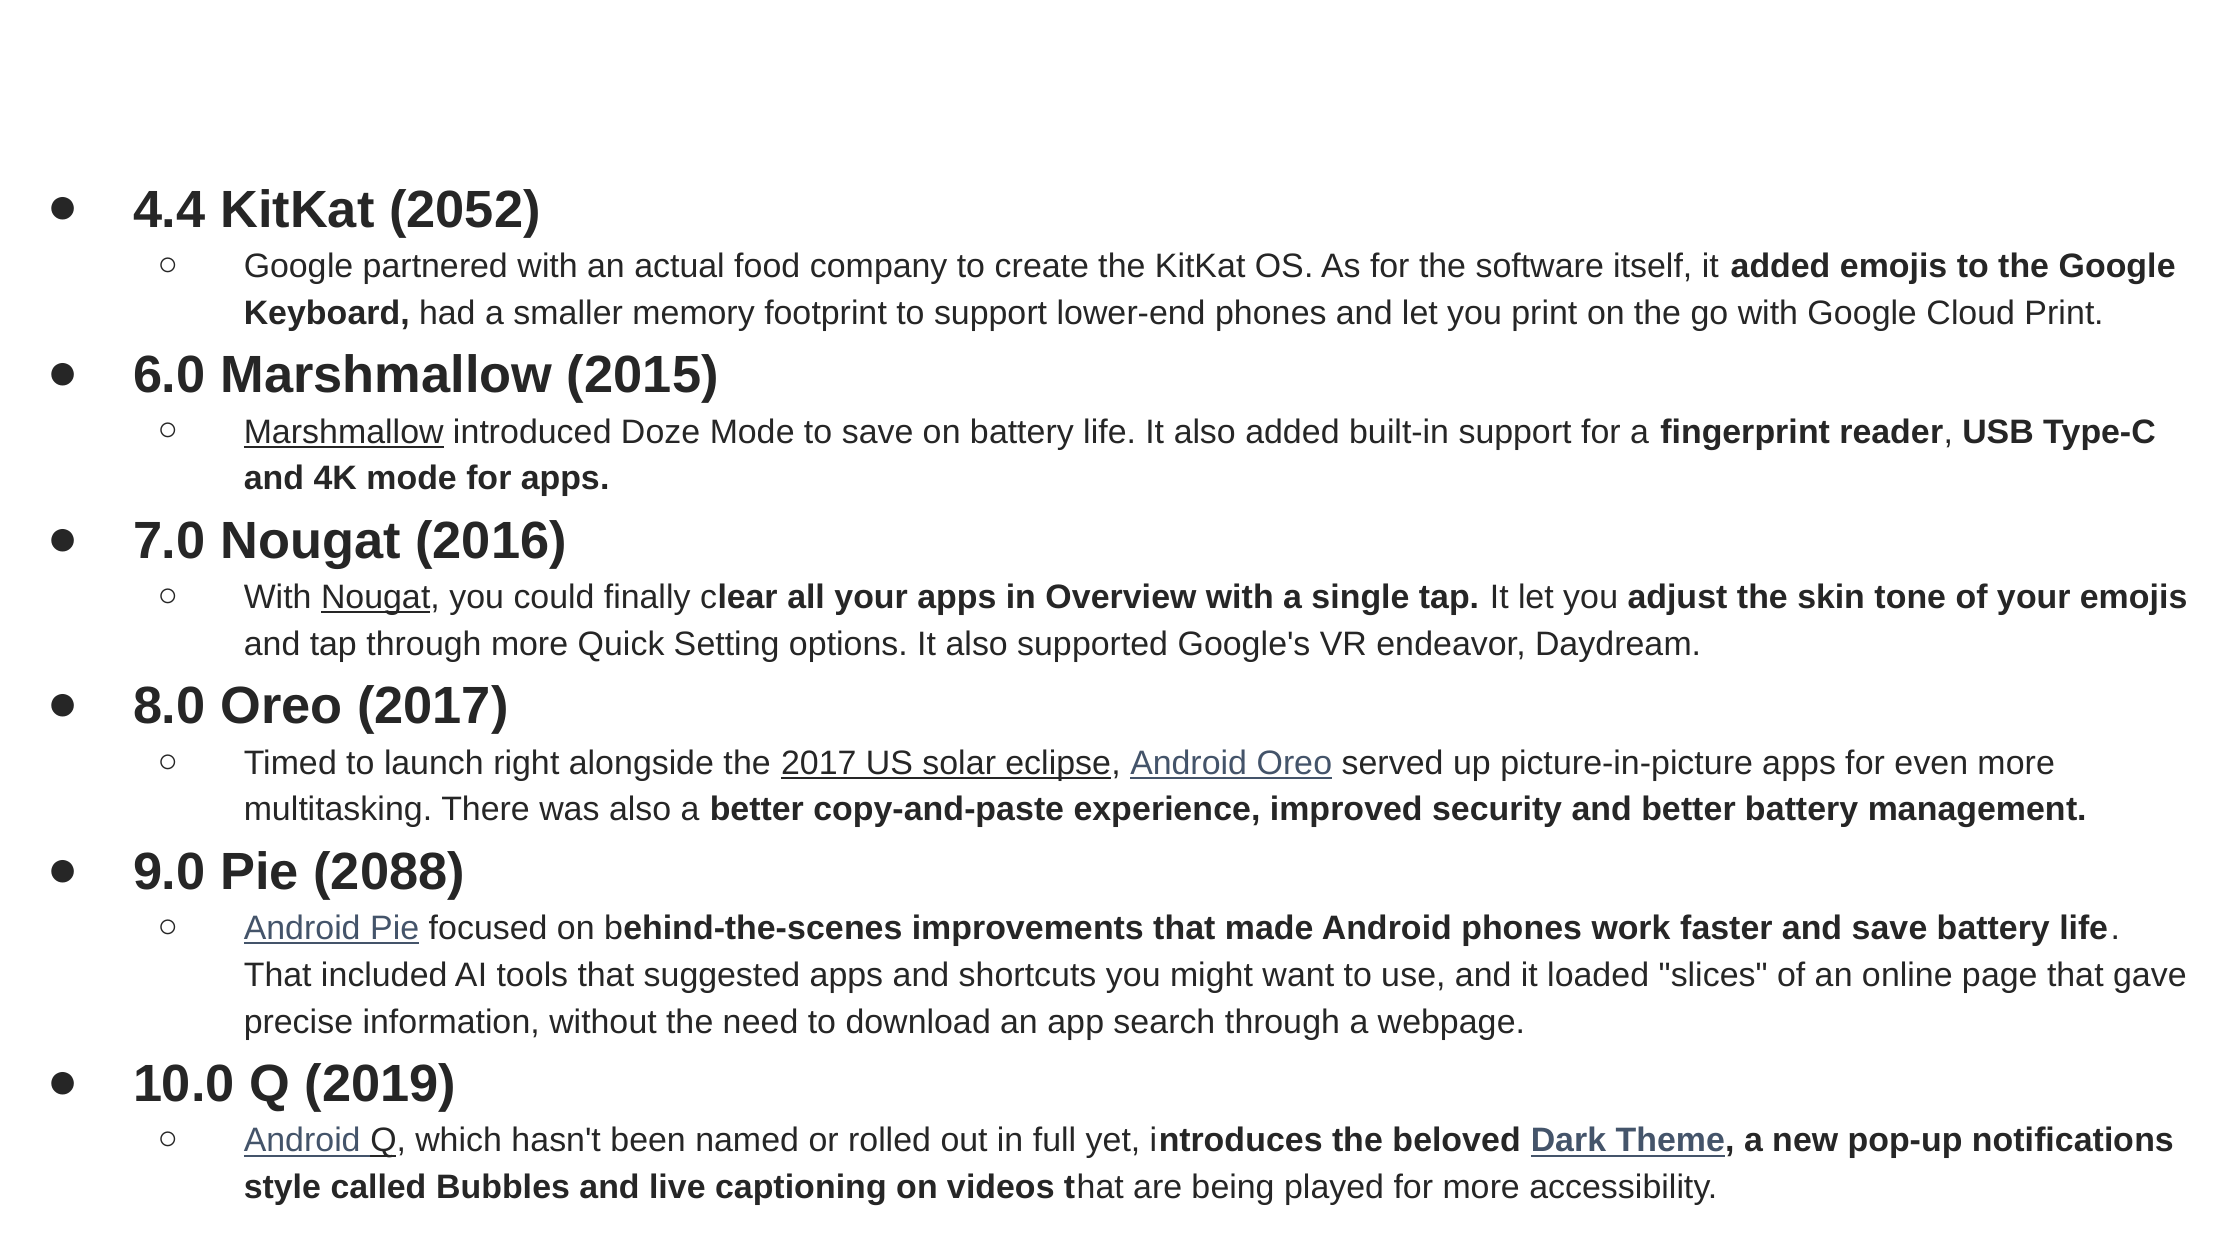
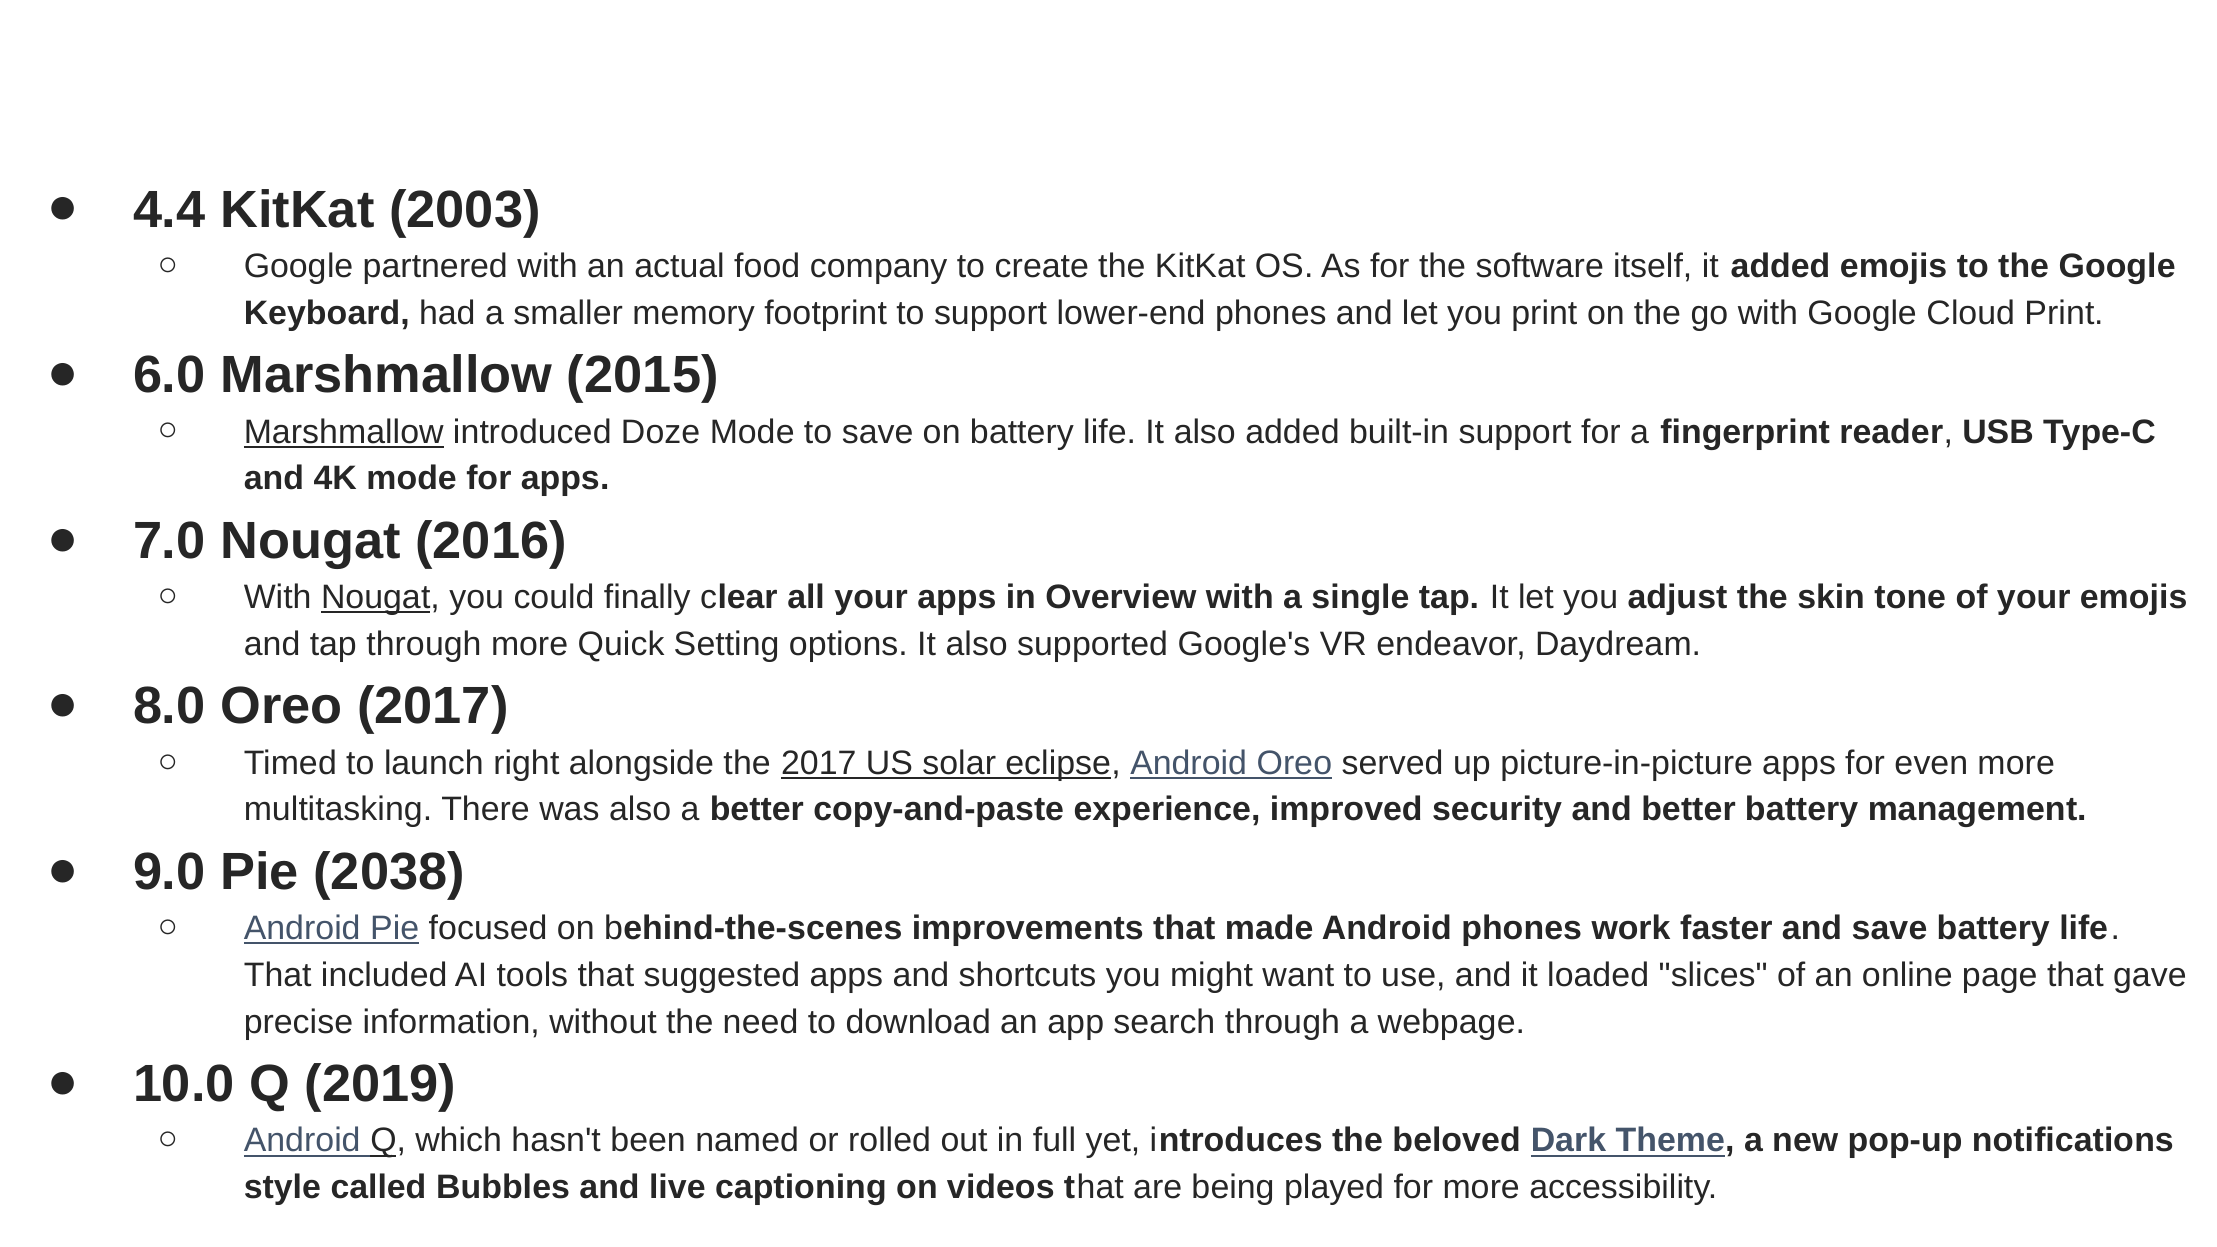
2052: 2052 -> 2003 (465, 210)
2088: 2088 -> 2038 (389, 872)
